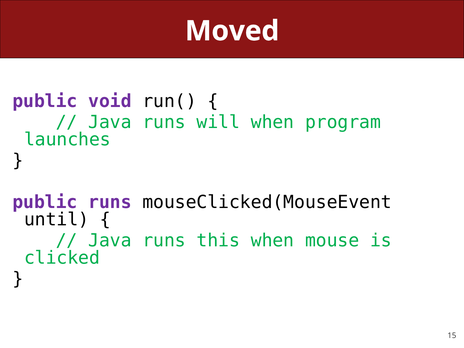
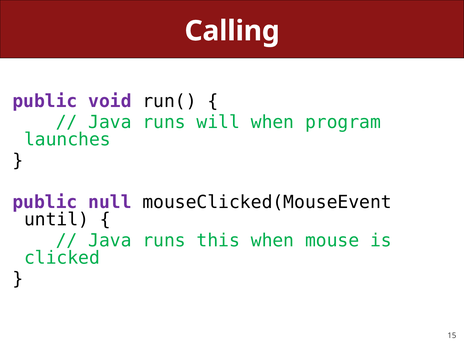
Moved: Moved -> Calling (232, 31)
public runs: runs -> null (110, 202)
